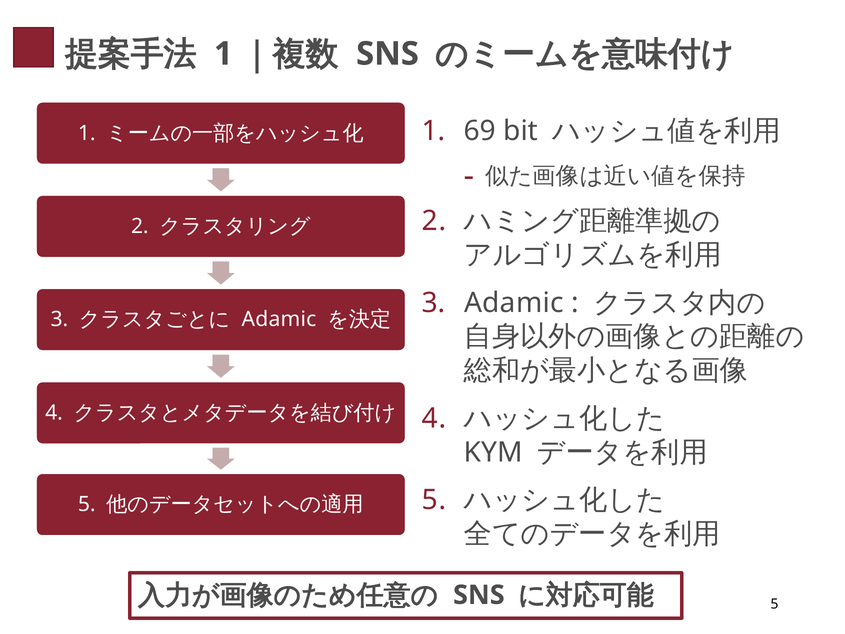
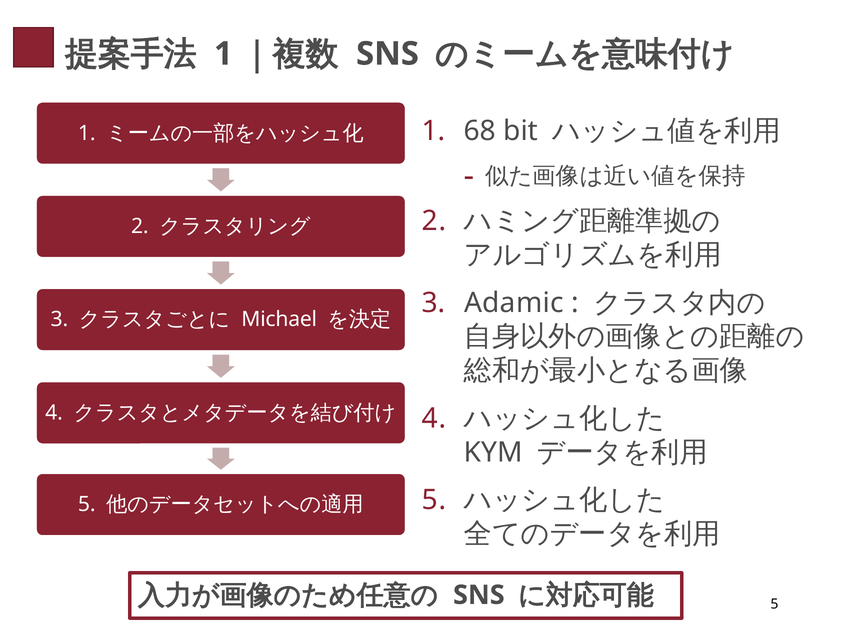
69: 69 -> 68 (480, 131)
Adamic: Adamic -> Michael (279, 319)
